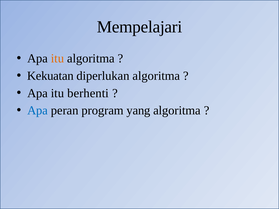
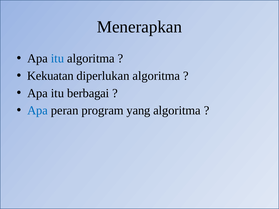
Mempelajari: Mempelajari -> Menerapkan (139, 27)
itu colour: orange -> blue (57, 59)
berhenti: berhenti -> berbagai (88, 93)
